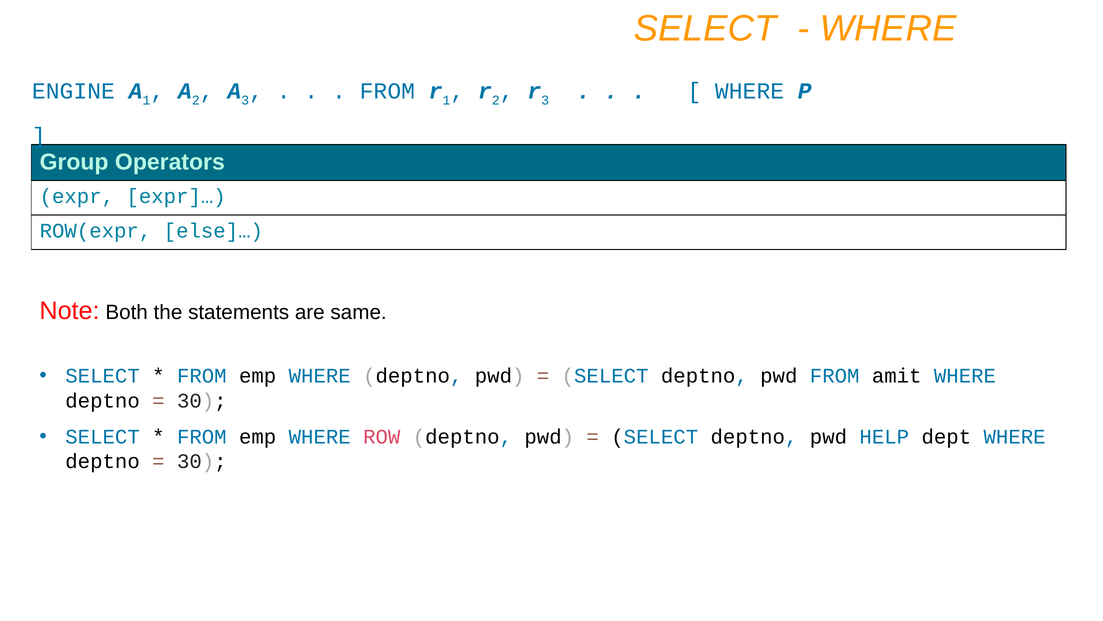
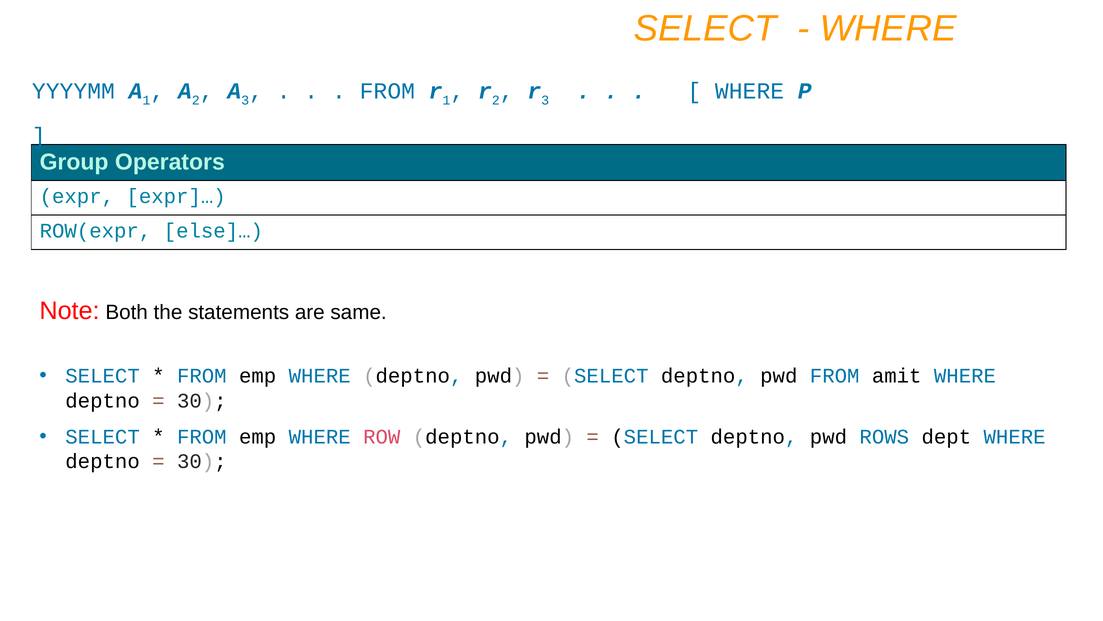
ENGINE: ENGINE -> YYYYMM (73, 91)
HELP: HELP -> ROWS (884, 436)
